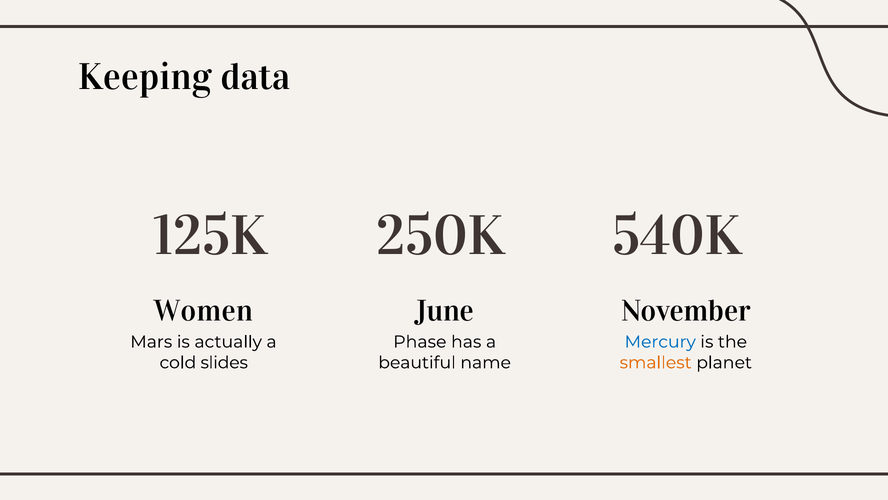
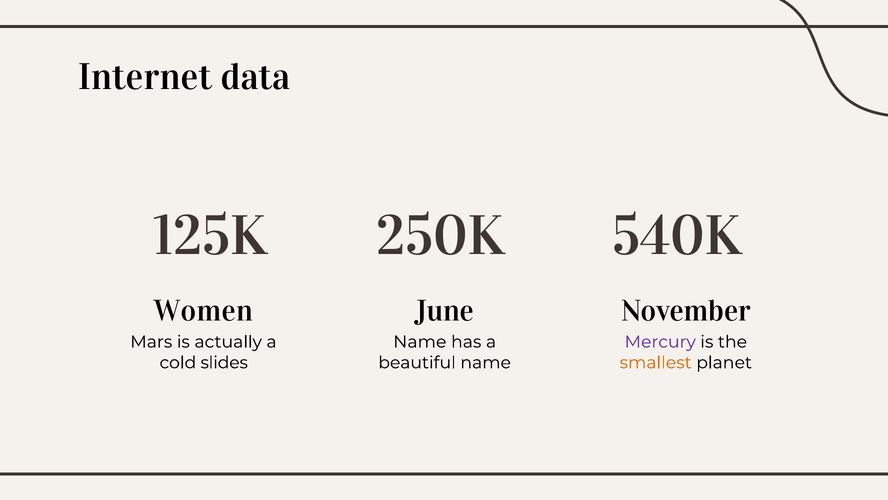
Keeping: Keeping -> Internet (145, 77)
Phase: Phase -> Name (420, 342)
Mercury colour: blue -> purple (660, 342)
